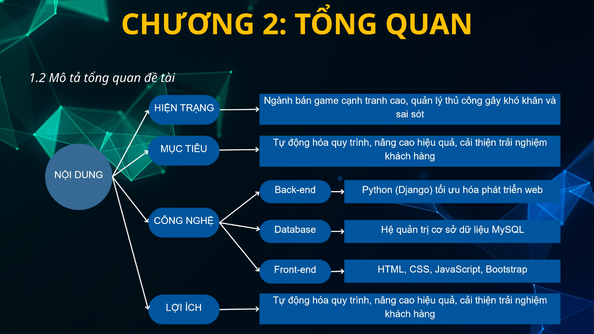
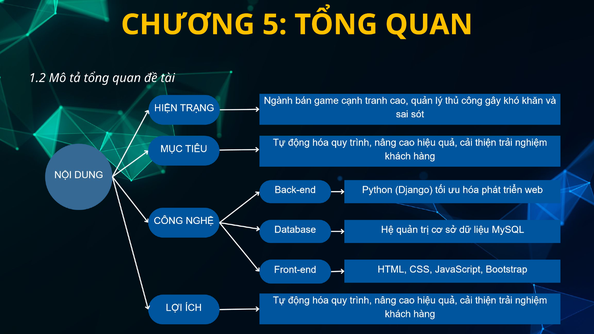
2: 2 -> 5 (275, 25)
